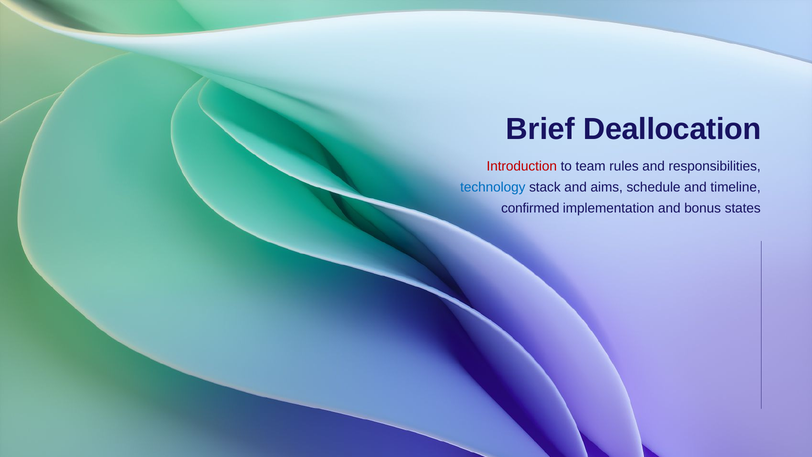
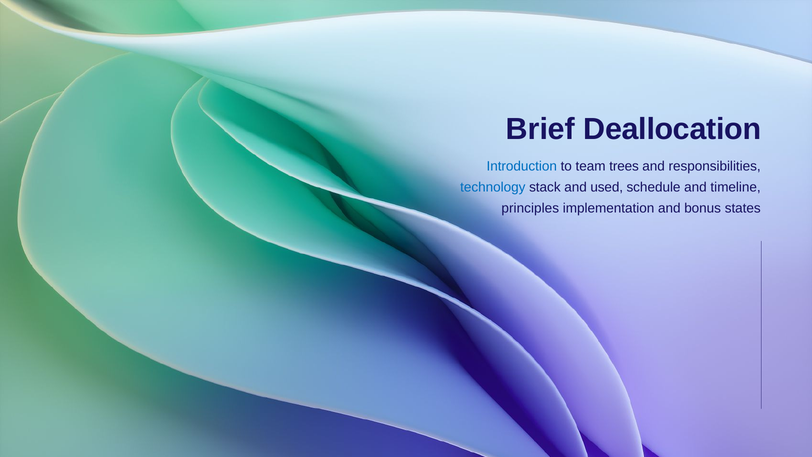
Introduction colour: red -> blue (522, 166)
rules: rules -> trees (624, 166)
aims: aims -> used (607, 187)
confirmed: confirmed -> principles (530, 208)
